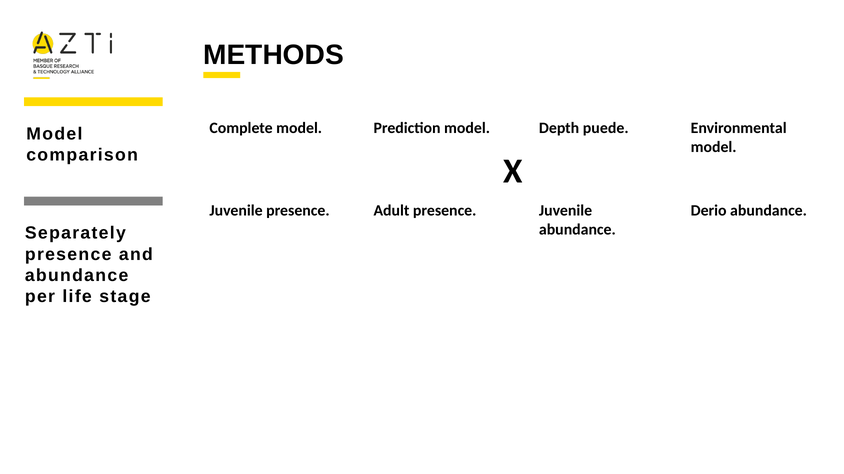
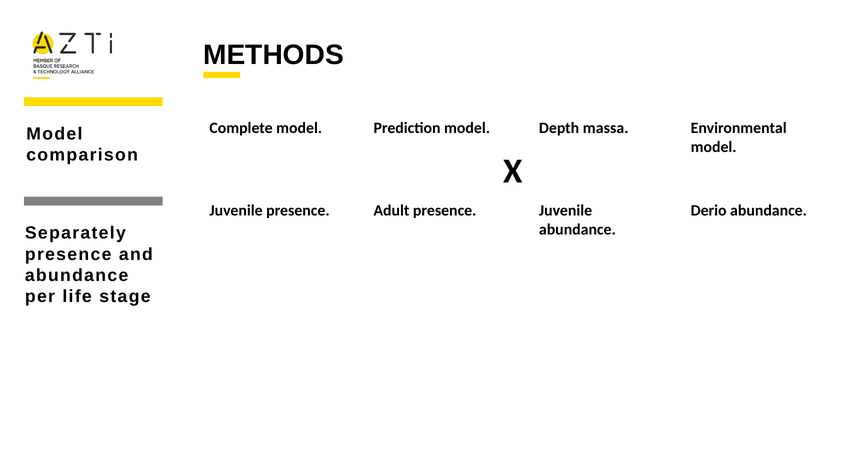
puede: puede -> massa (606, 128)
